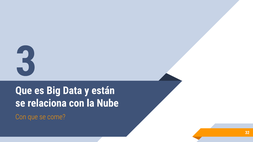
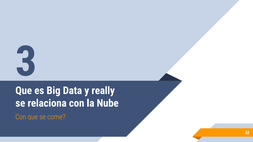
están: están -> really (103, 91)
